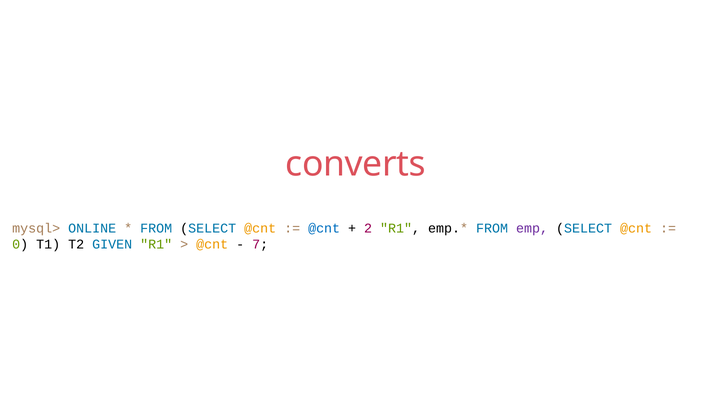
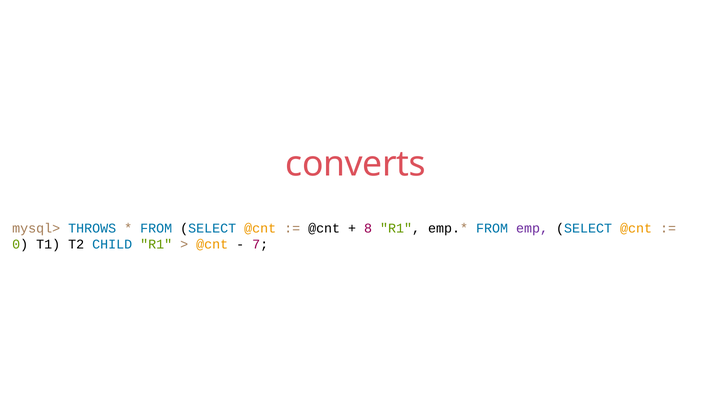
ONLINE: ONLINE -> THROWS (92, 228)
@cnt colour: blue -> black (324, 228)
2: 2 -> 8 (368, 228)
GIVEN: GIVEN -> CHILD (112, 244)
